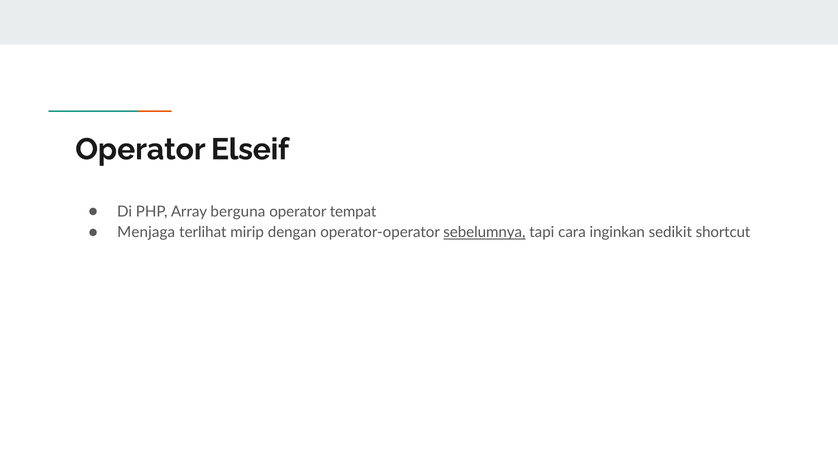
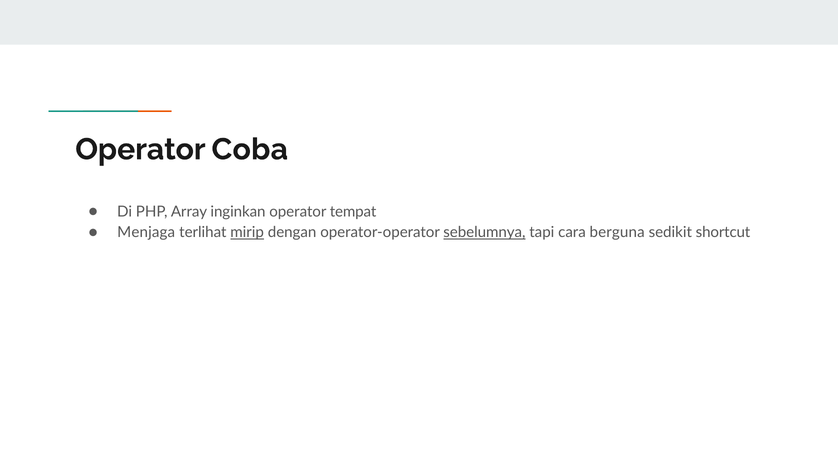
Elseif: Elseif -> Coba (250, 150)
berguna: berguna -> inginkan (238, 212)
mirip underline: none -> present (247, 233)
inginkan: inginkan -> berguna (617, 233)
